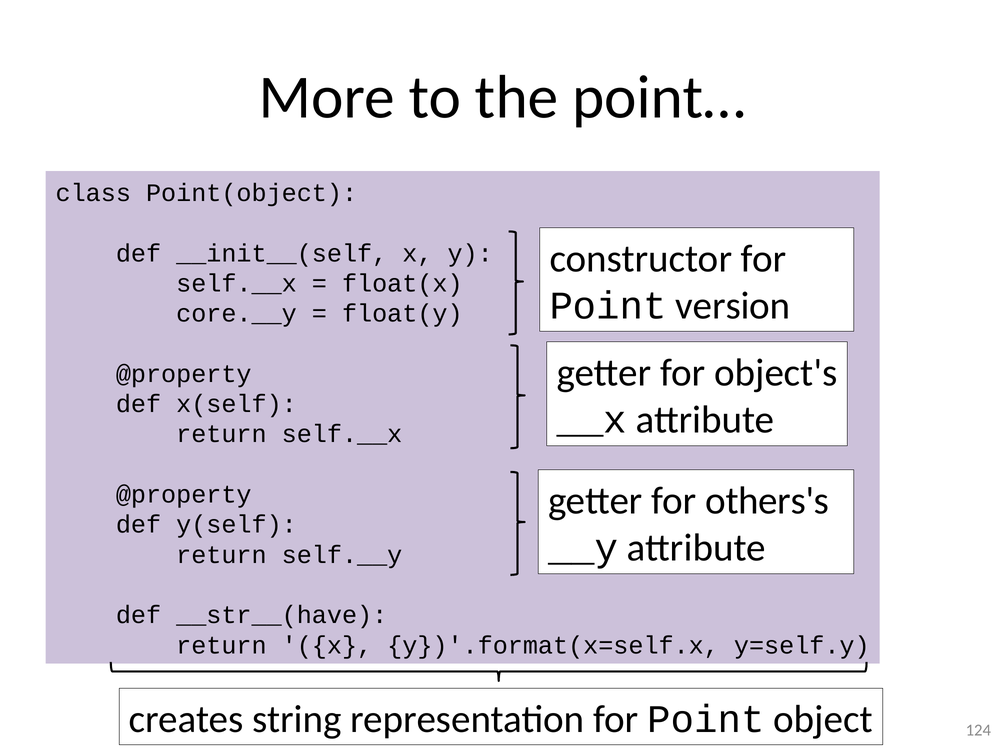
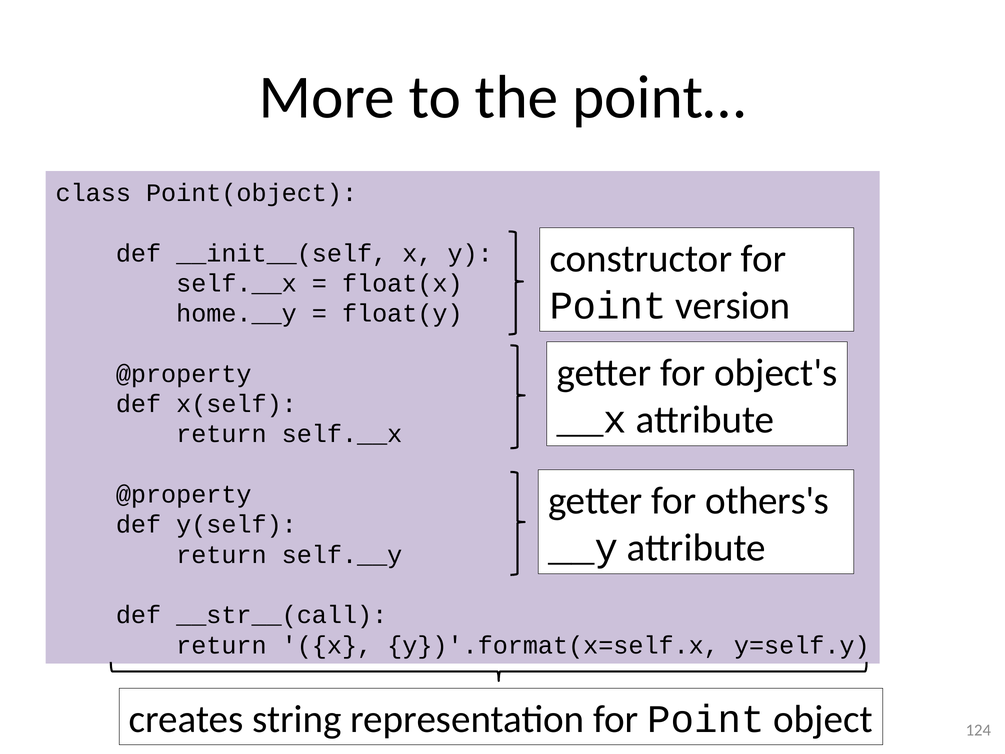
core.__y: core.__y -> home.__y (236, 313)
__str__(have: __str__(have -> __str__(call (282, 615)
